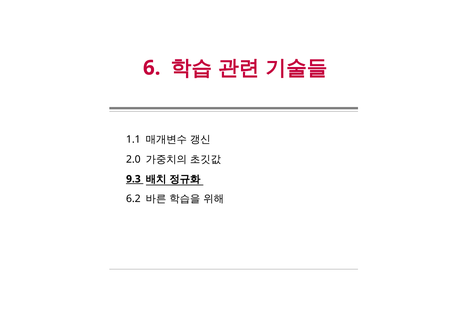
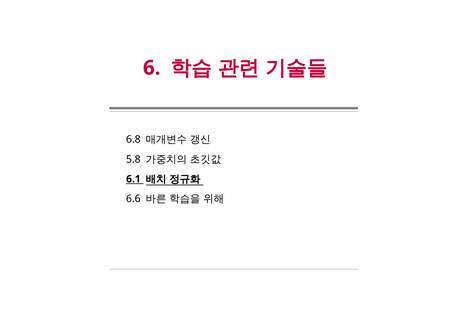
1.1: 1.1 -> 6.8 (133, 139)
2.0: 2.0 -> 5.8 (133, 159)
9.3: 9.3 -> 6.1 (133, 179)
6.2: 6.2 -> 6.6 (133, 198)
